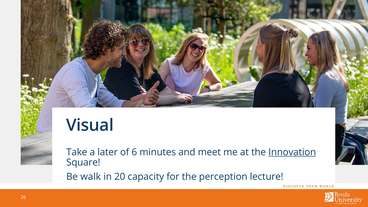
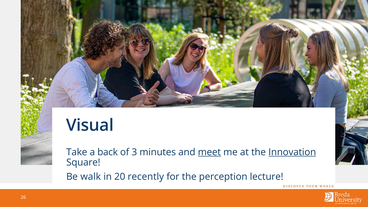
later: later -> back (108, 152)
6: 6 -> 3 (134, 152)
meet underline: none -> present (209, 152)
capacity: capacity -> recently (146, 177)
